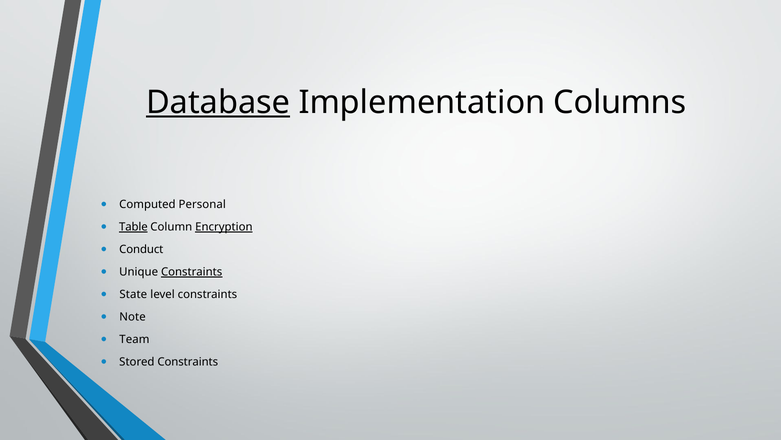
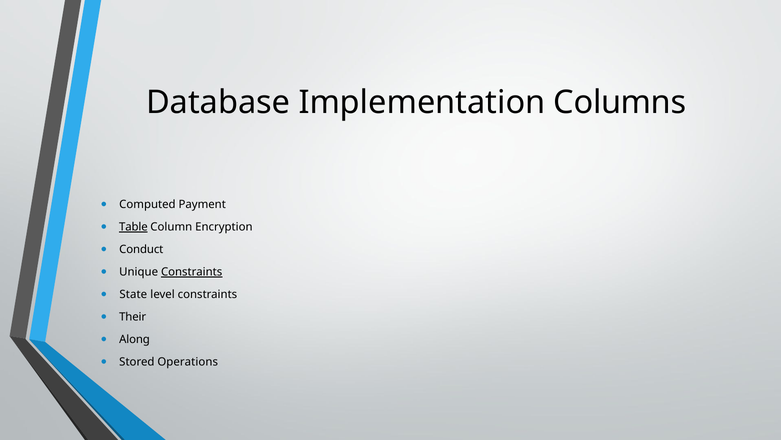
Database underline: present -> none (218, 102)
Personal: Personal -> Payment (202, 204)
Encryption underline: present -> none (224, 227)
Note: Note -> Their (133, 317)
Team: Team -> Along (134, 339)
Stored Constraints: Constraints -> Operations (188, 362)
